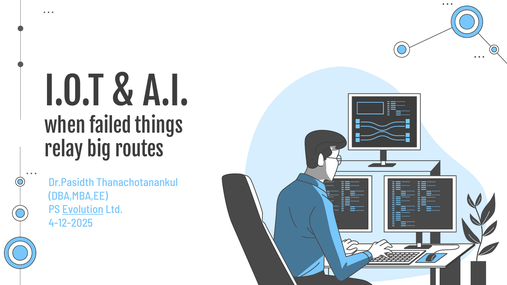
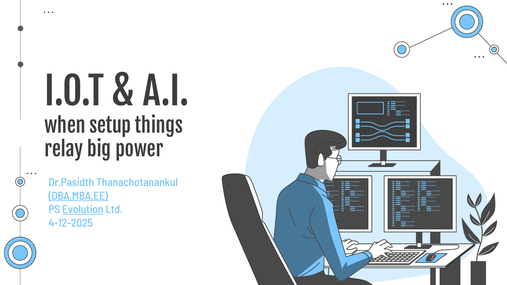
failed: failed -> setup (110, 126)
routes: routes -> power (139, 150)
DBA,MBA,EE underline: none -> present (78, 196)
